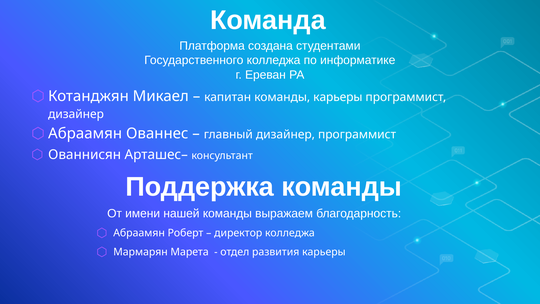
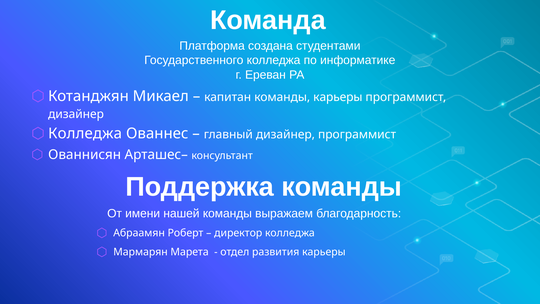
Абраамян: Абраамян -> Колледжа (85, 133)
